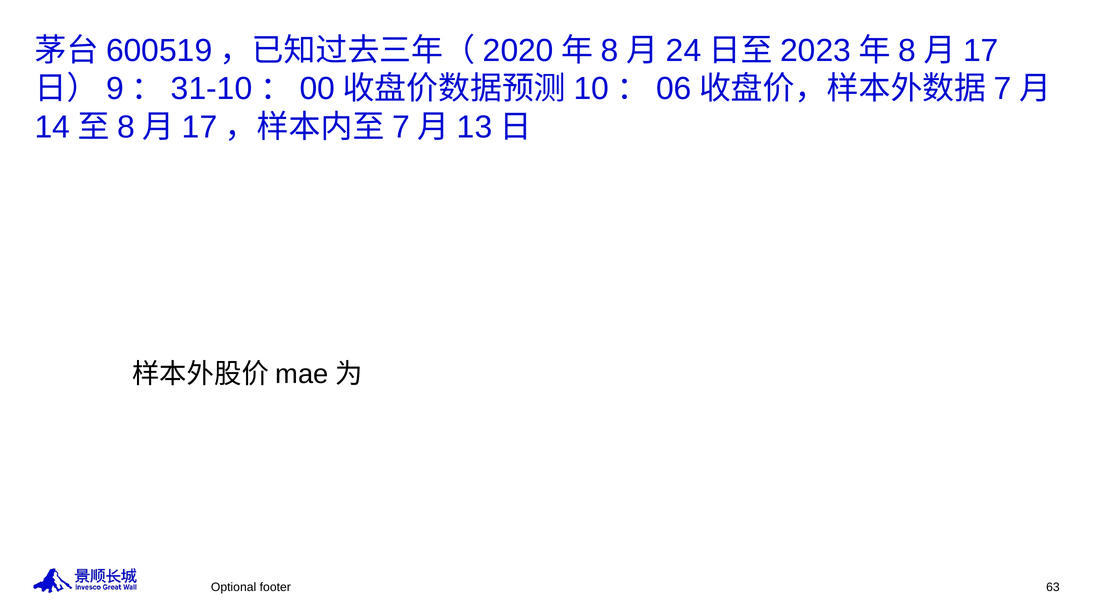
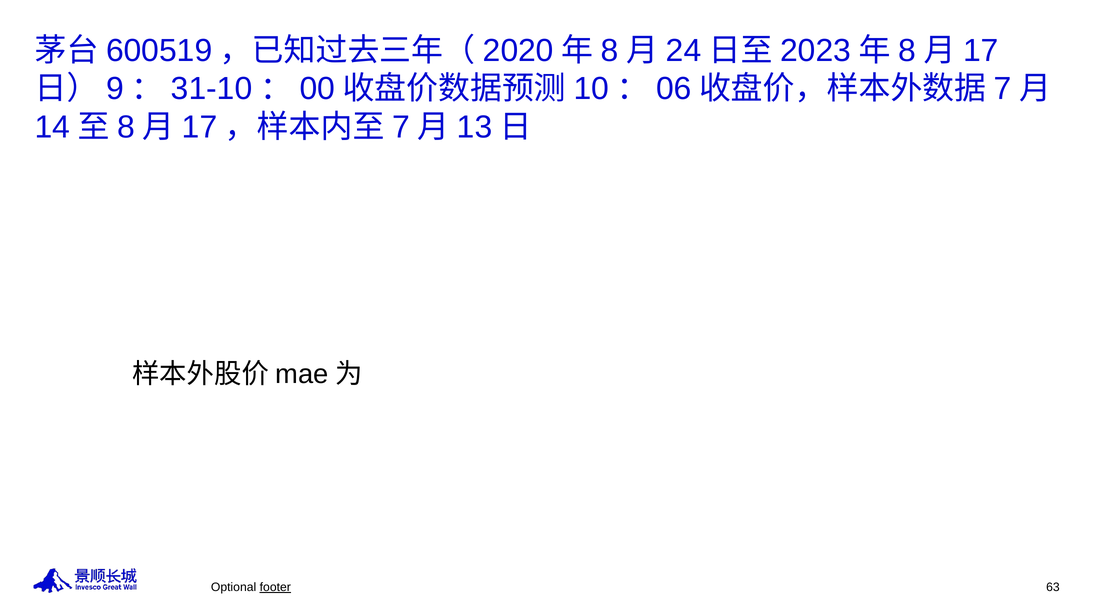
footer underline: none -> present (275, 587)
